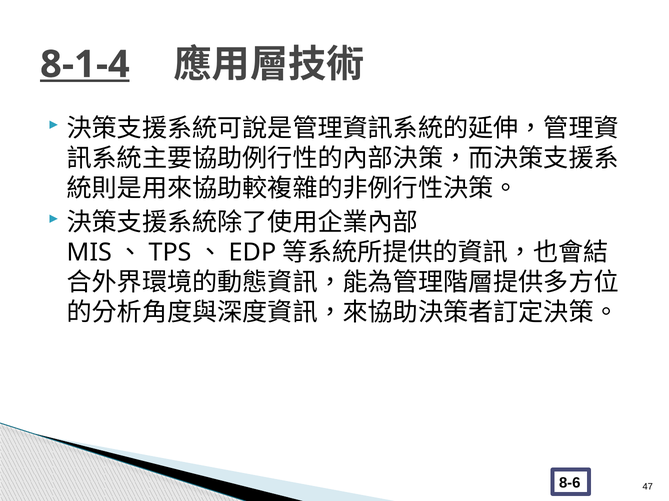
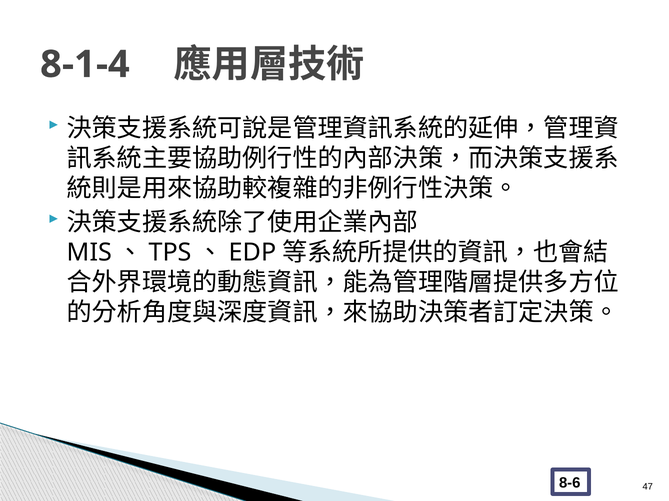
8-1-4 underline: present -> none (85, 65)
